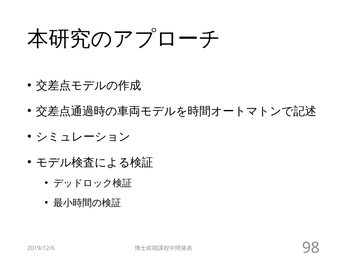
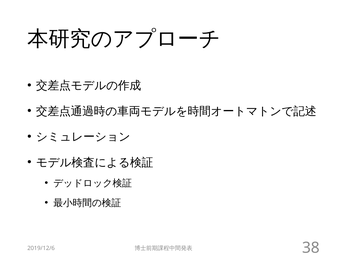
98: 98 -> 38 (311, 248)
